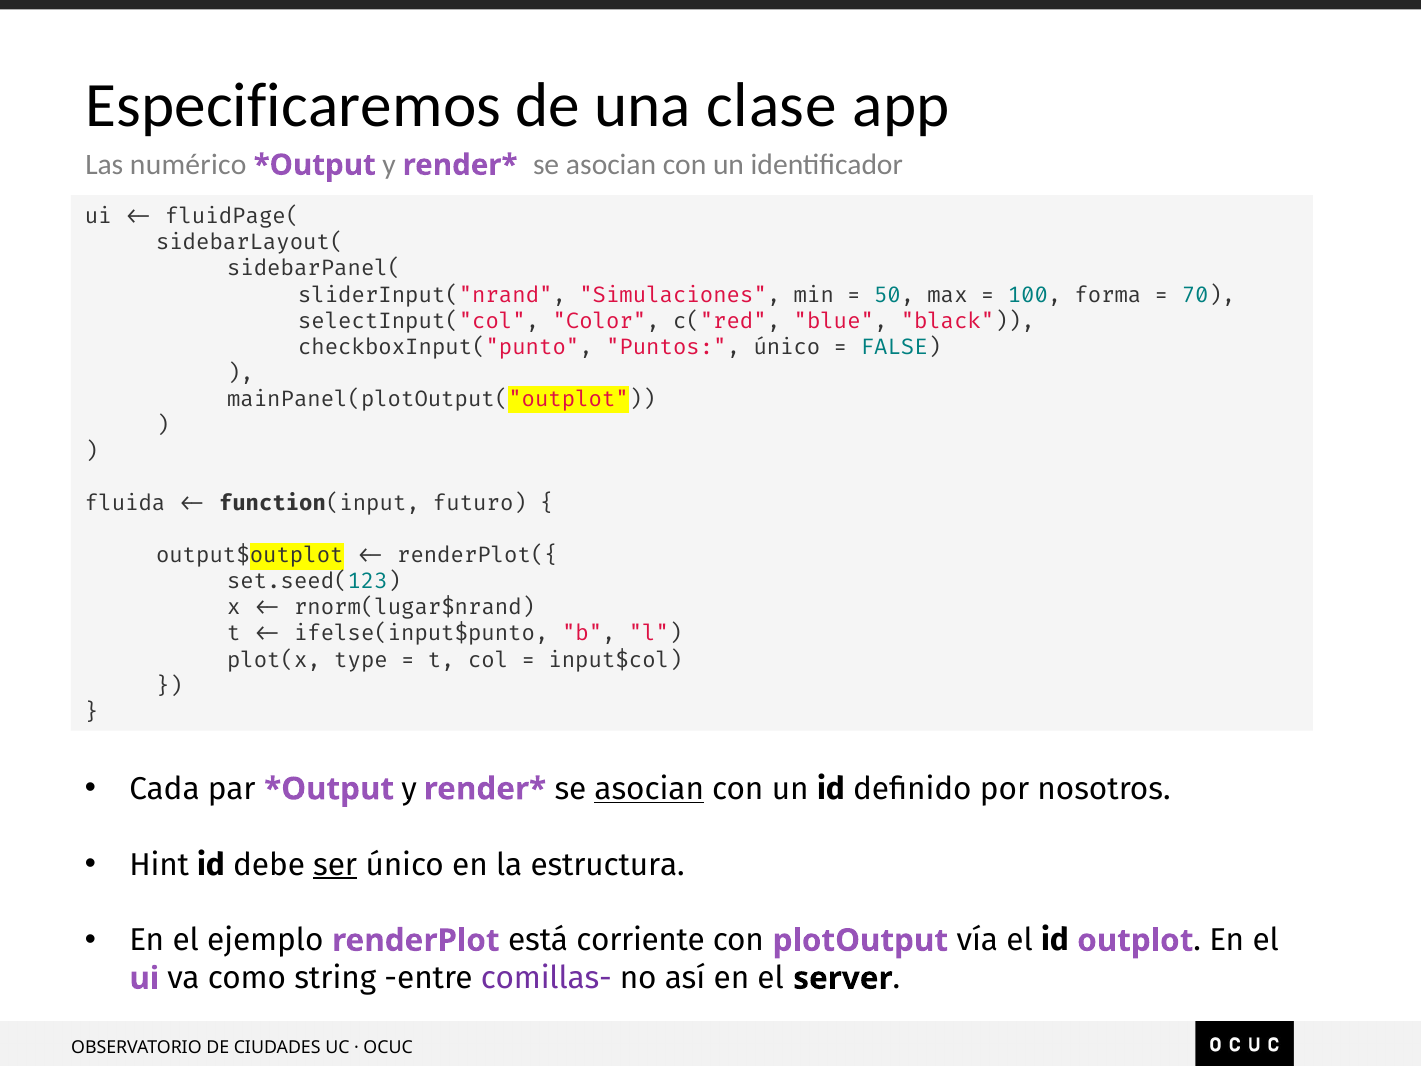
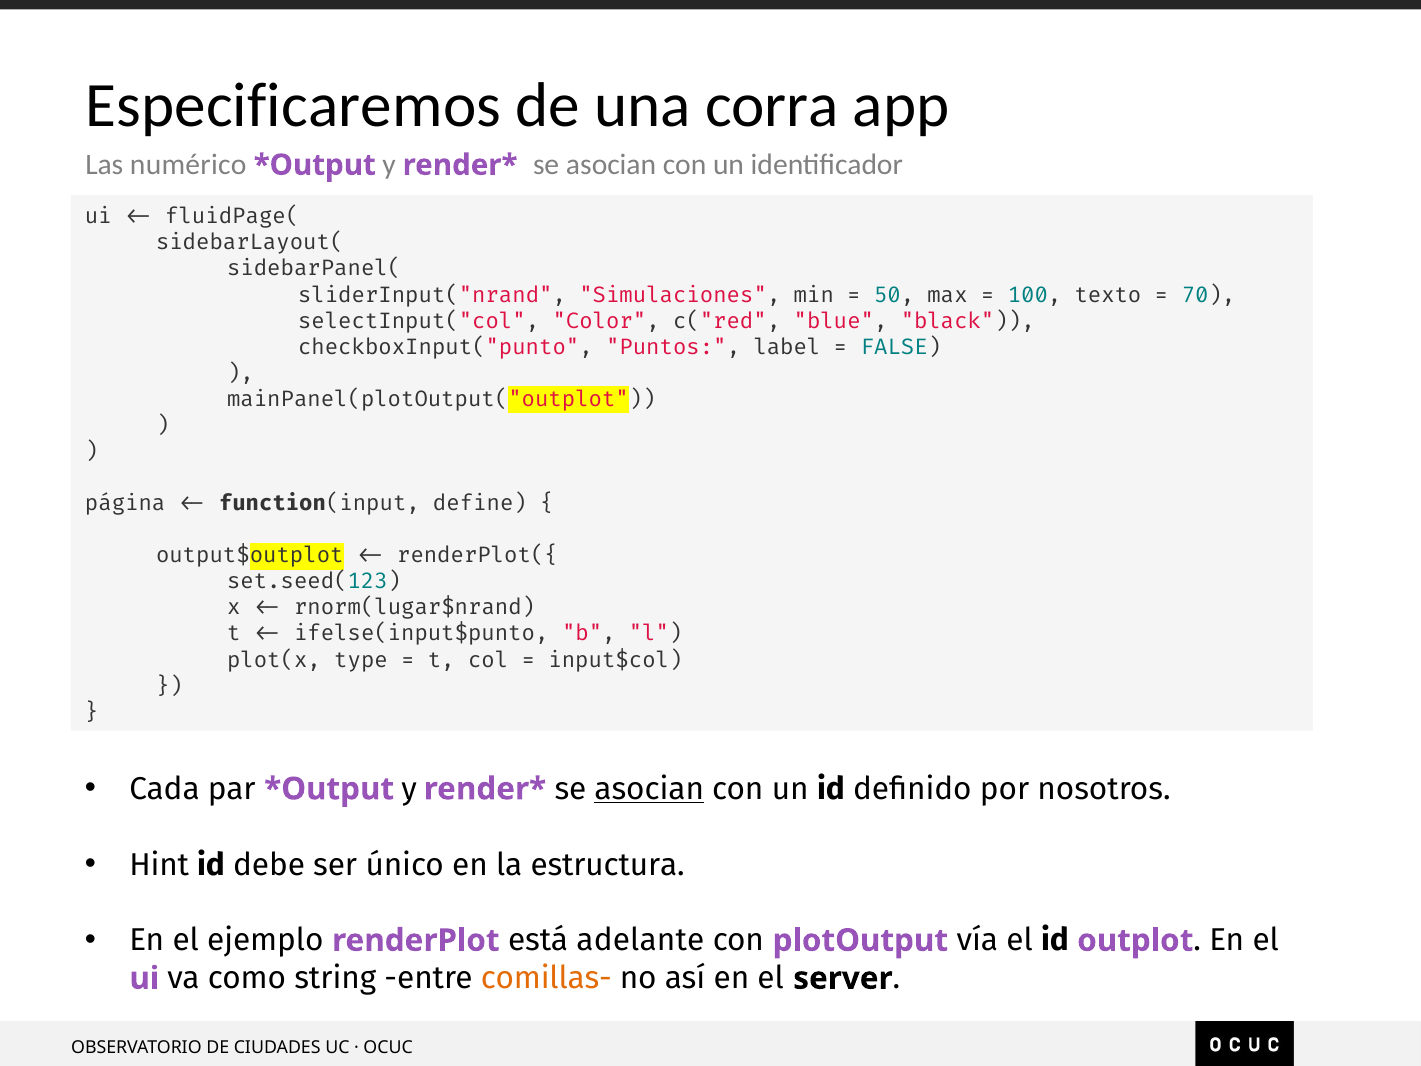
clase: clase -> corra (772, 106)
forma: forma -> texto (1108, 295)
Puntos único: único -> label (787, 347)
fluida: fluida -> página (125, 503)
futuro: futuro -> define (480, 503)
ser underline: present -> none (335, 865)
corriente: corriente -> adelante (640, 940)
comillas- colour: purple -> orange (546, 978)
